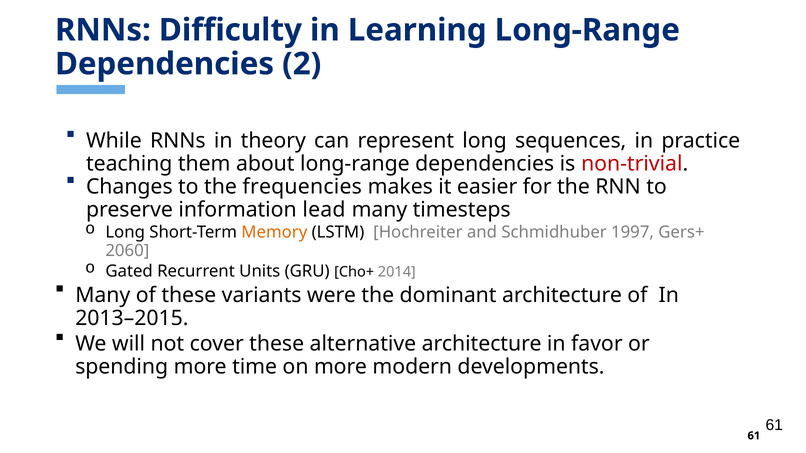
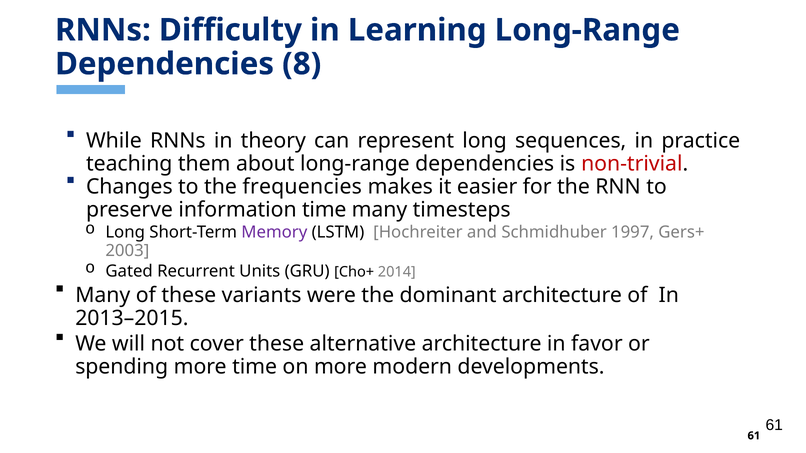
2: 2 -> 8 (302, 64)
information lead: lead -> time (324, 210)
Memory colour: orange -> purple (274, 233)
2060: 2060 -> 2003 (127, 251)
